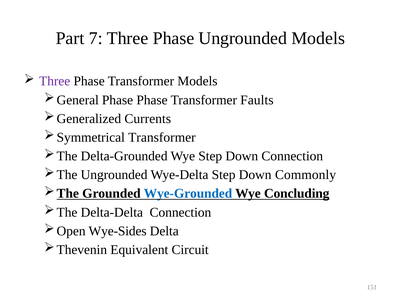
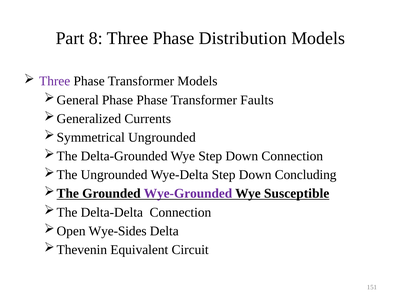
7: 7 -> 8 (96, 38)
Phase Ungrounded: Ungrounded -> Distribution (243, 38)
Transformer: Transformer -> Ungrounded (162, 137)
Commonly: Commonly -> Concluding (306, 175)
Wye-Grounded colour: blue -> purple (188, 193)
Concluding: Concluding -> Susceptible (297, 193)
